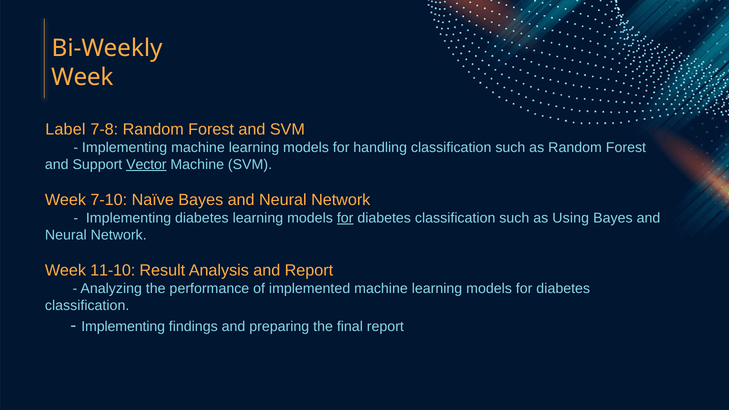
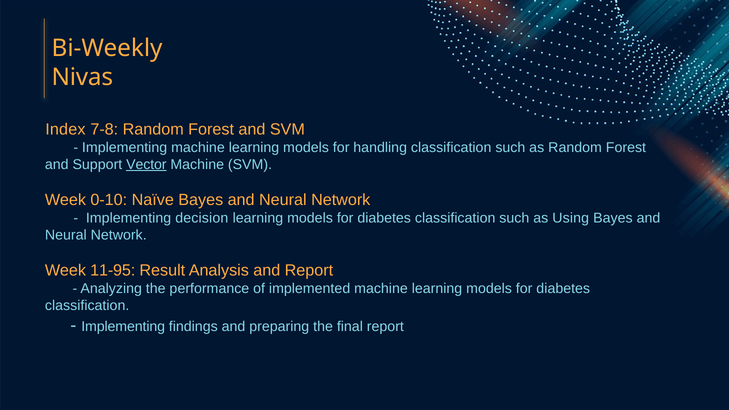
Week: Week -> Nivas (82, 77)
Label: Label -> Index (65, 129)
7-10: 7-10 -> 0-10 (109, 200)
Implementing diabetes: diabetes -> decision (202, 218)
for underline: present -> none (345, 218)
11-10: 11-10 -> 11-95 (113, 270)
